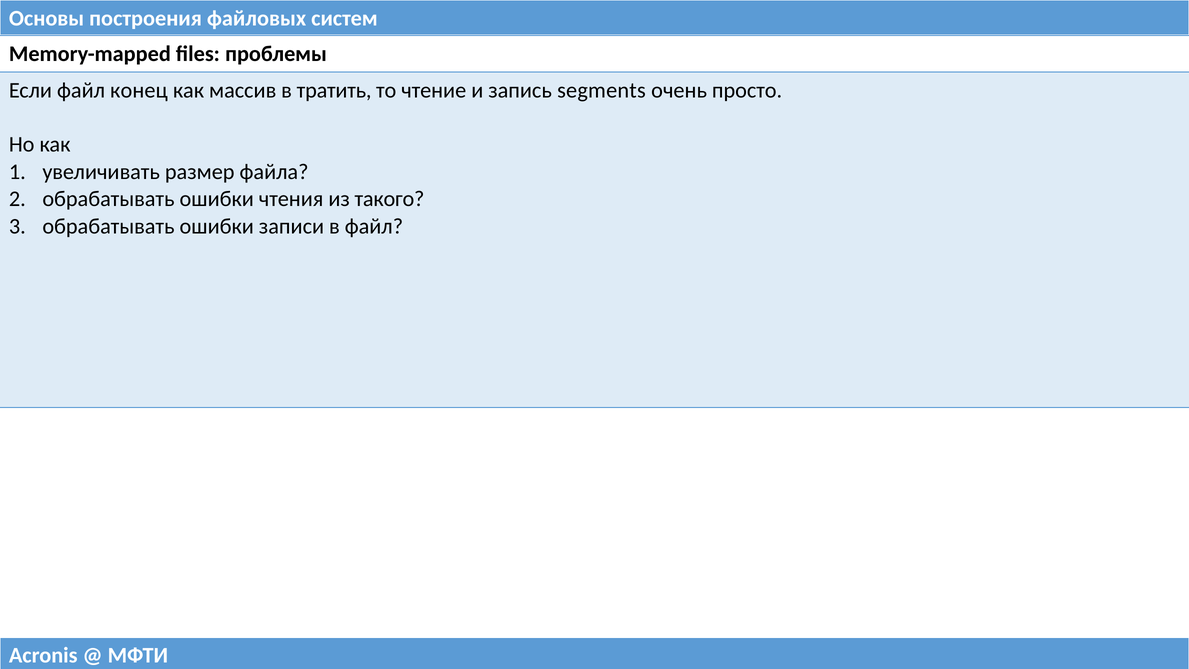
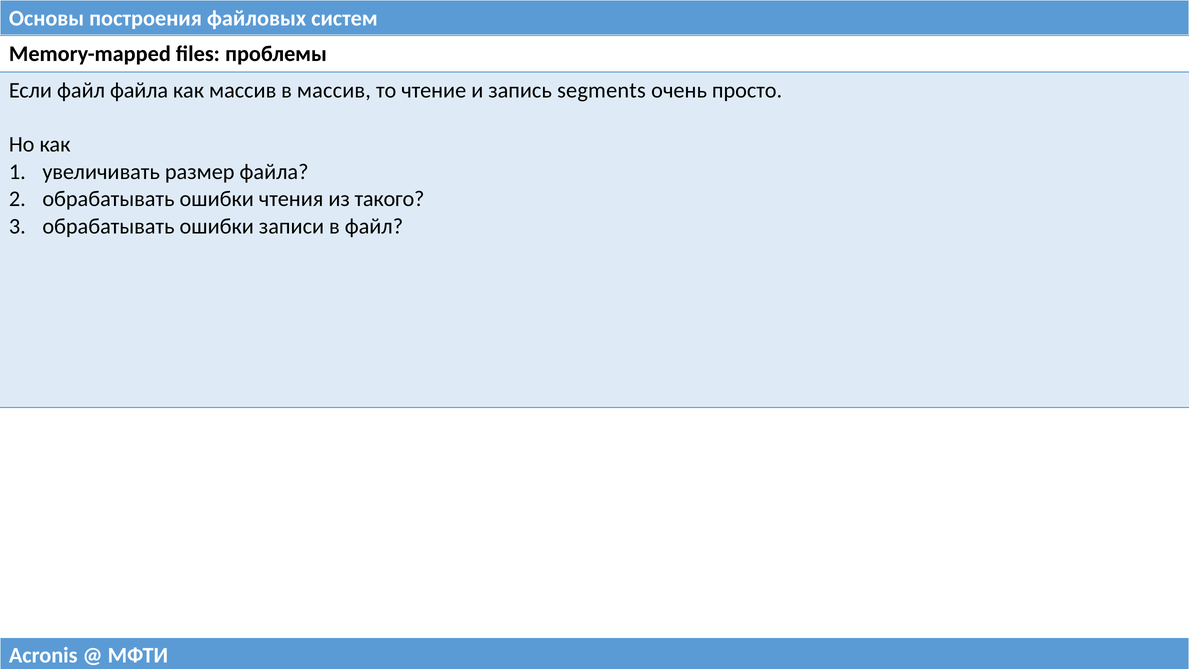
файл конец: конец -> файла (139, 90)
в тратить: тратить -> массив (334, 90)
